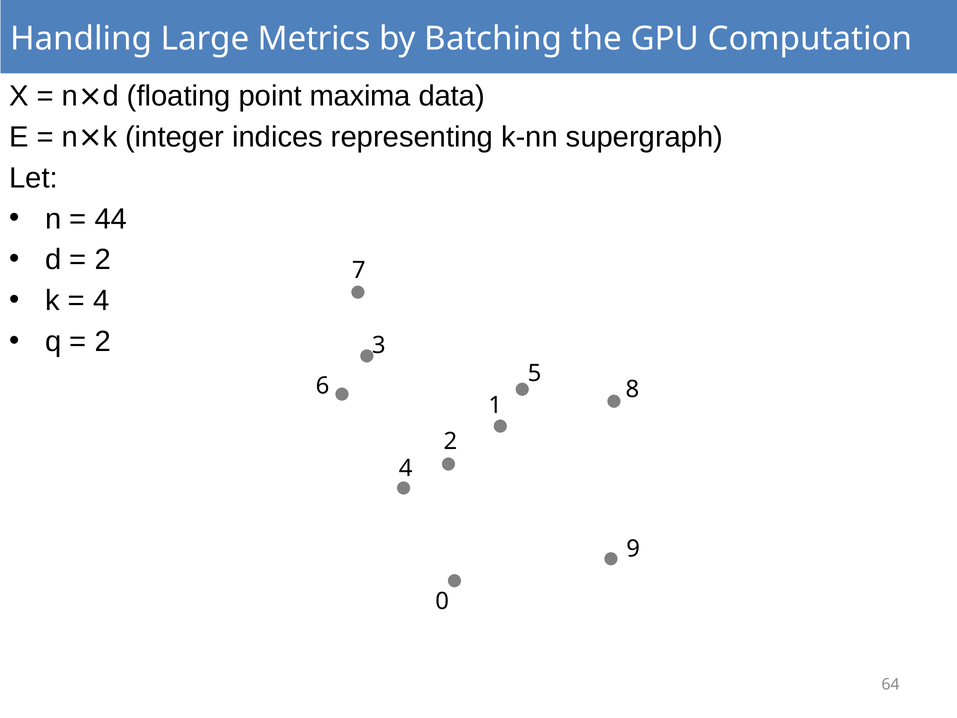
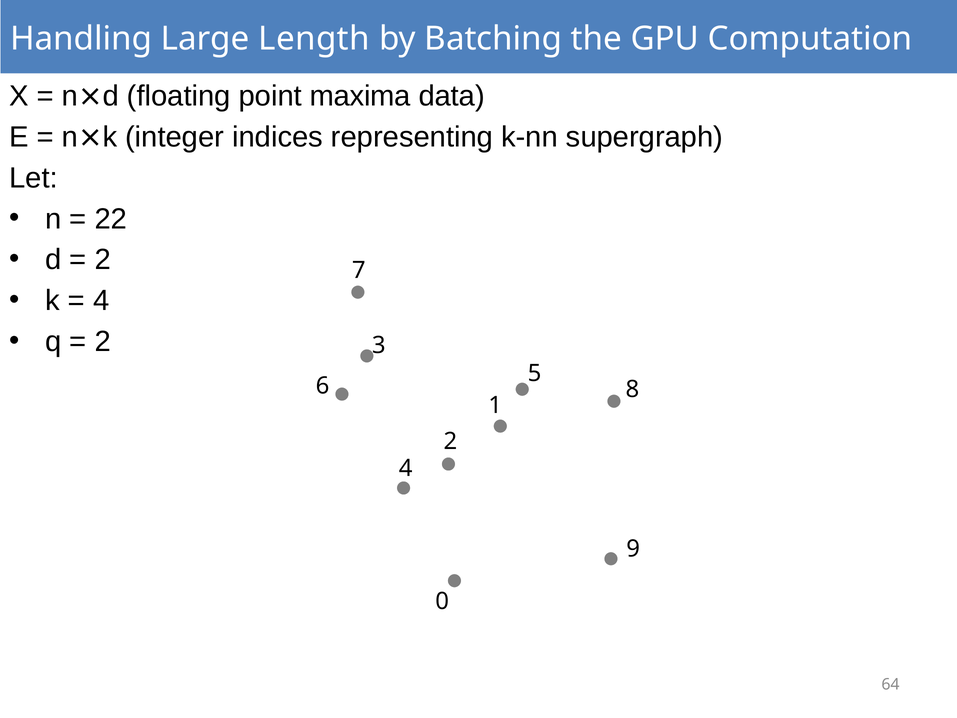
Metrics: Metrics -> Length (314, 39)
44: 44 -> 22 (111, 219)
